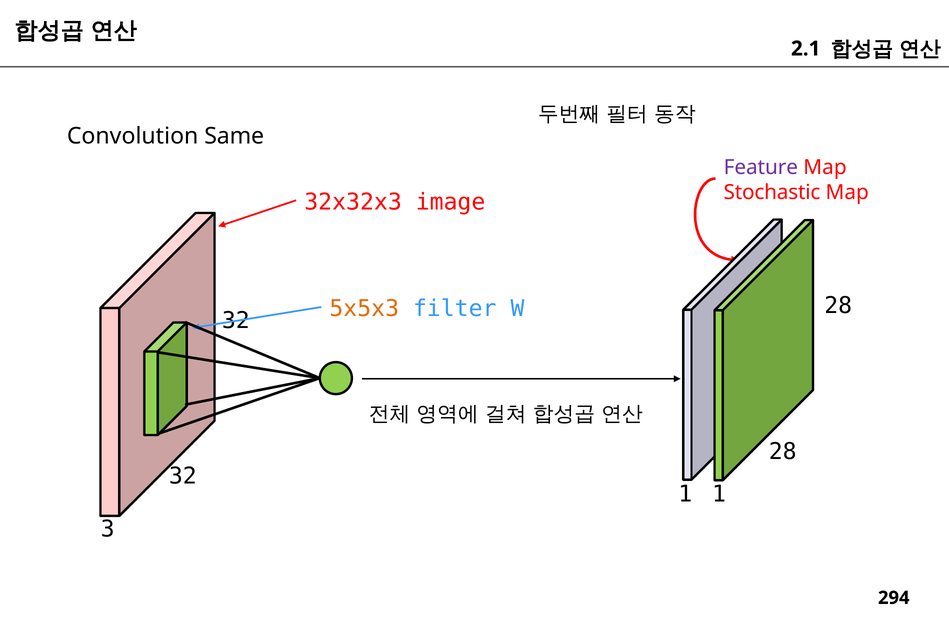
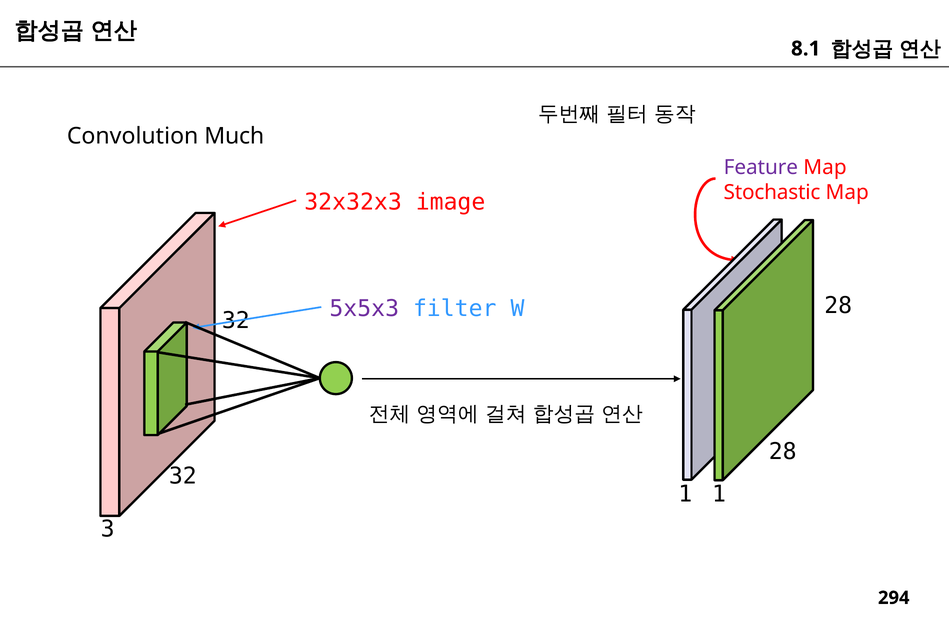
2.1: 2.1 -> 8.1 (806, 49)
Same: Same -> Much (234, 136)
5x5x3 colour: orange -> purple (364, 309)
